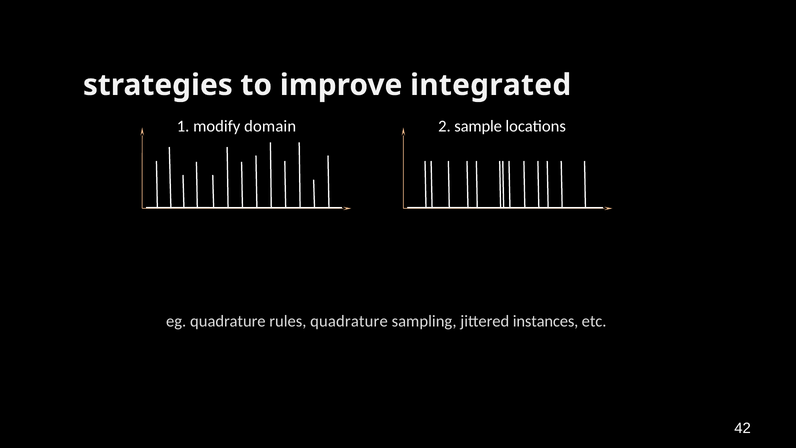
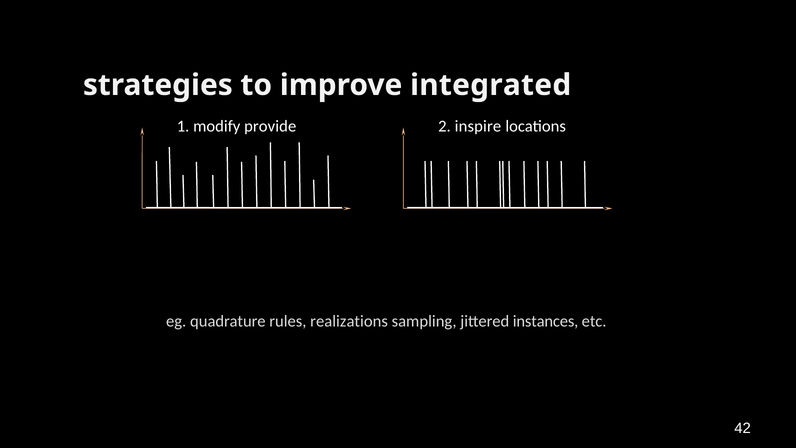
domain: domain -> provide (270, 126)
sample: sample -> inspire (478, 126)
rules quadrature: quadrature -> realizations (349, 321)
